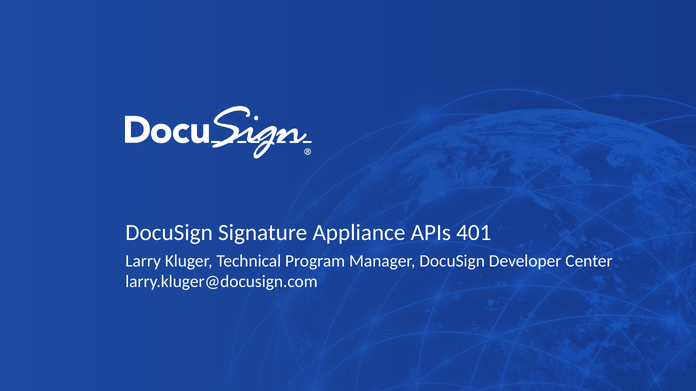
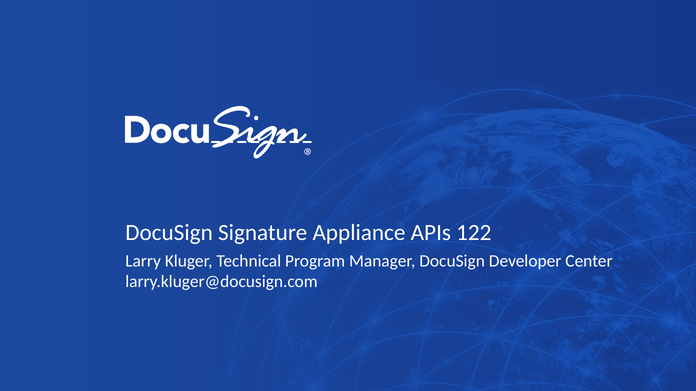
401: 401 -> 122 (474, 233)
